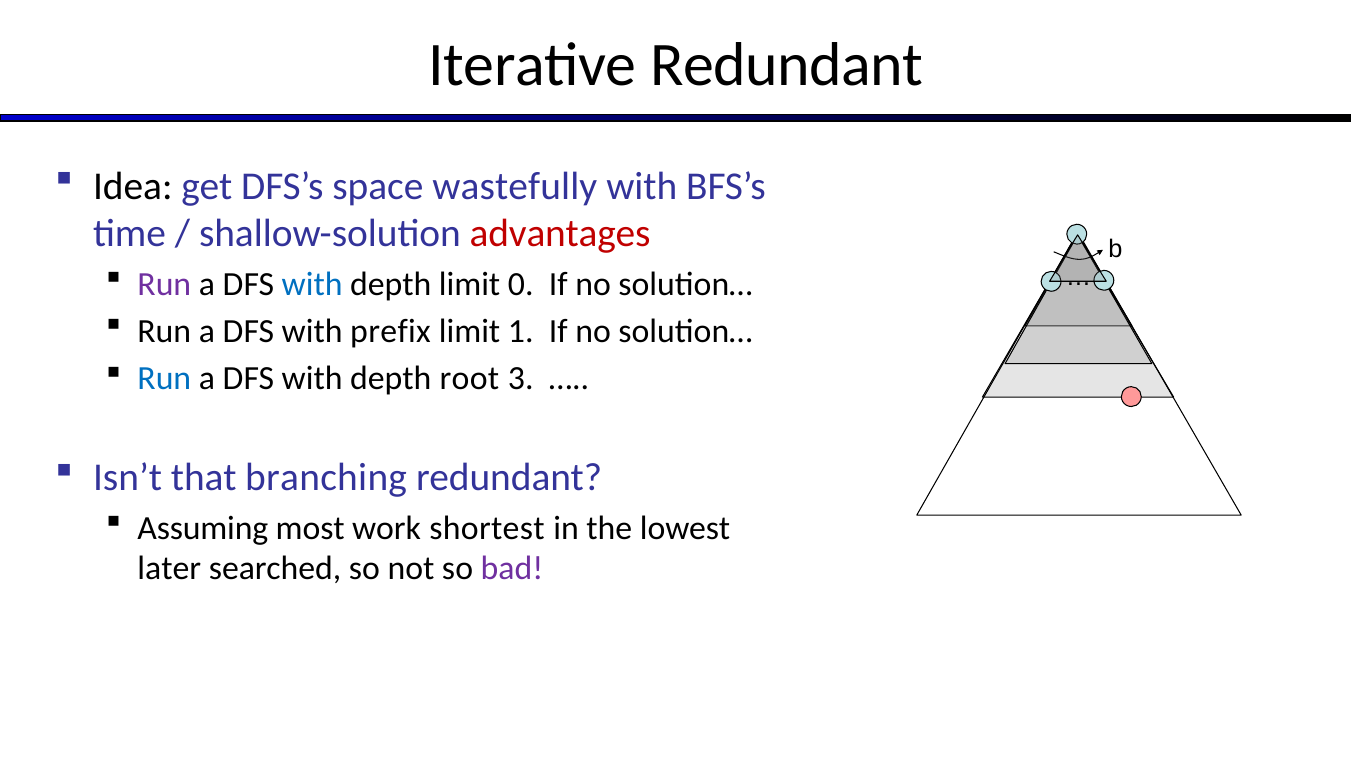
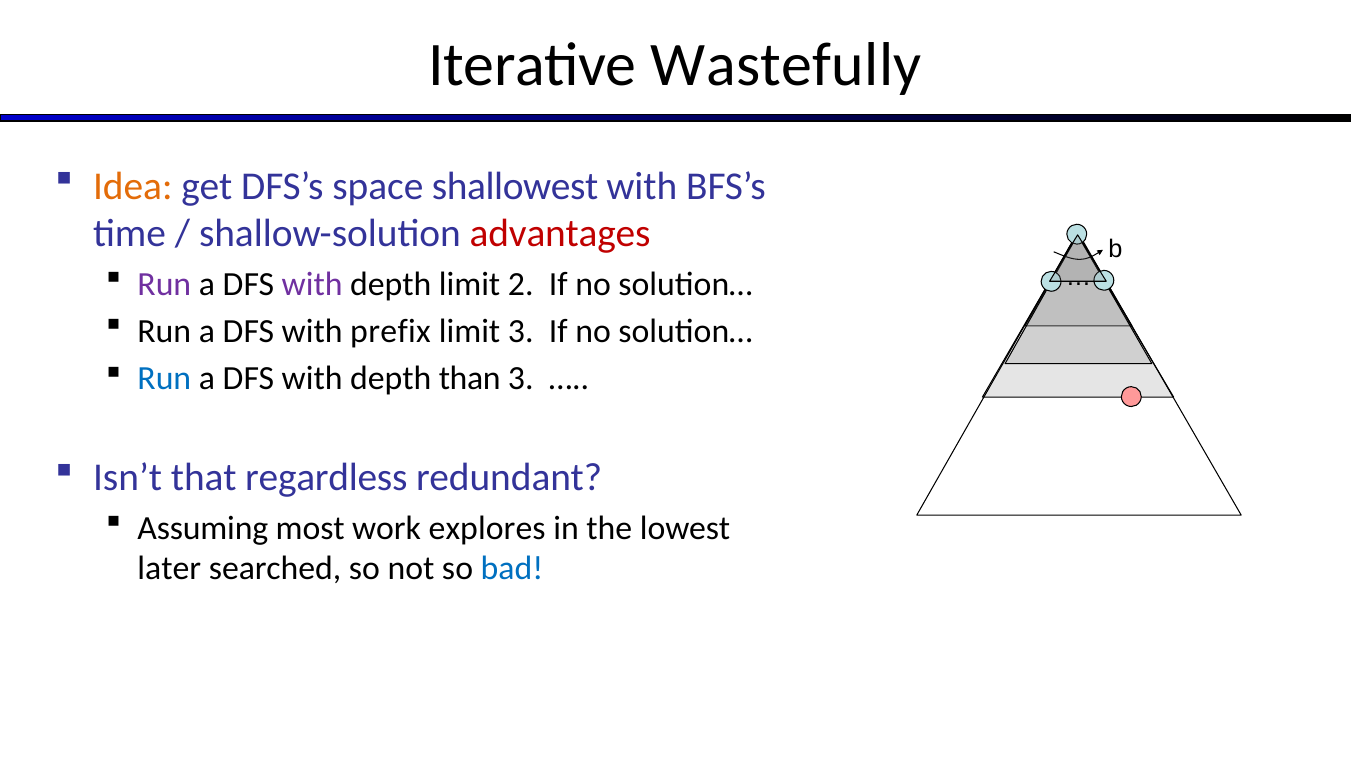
Iterative Redundant: Redundant -> Wastefully (786, 65)
Idea colour: black -> orange (133, 186)
wastefully: wastefully -> shallowest (515, 186)
with colour: blue -> purple (312, 284)
0: 0 -> 2 (521, 284)
limit 1: 1 -> 3 (521, 331)
root: root -> than (470, 378)
branching: branching -> regardless (326, 478)
shortest: shortest -> explores (487, 528)
bad colour: purple -> blue (512, 569)
